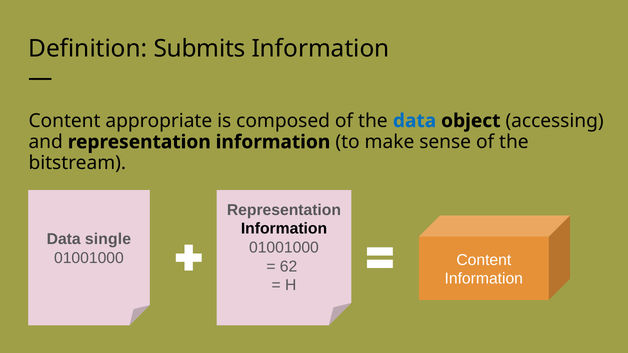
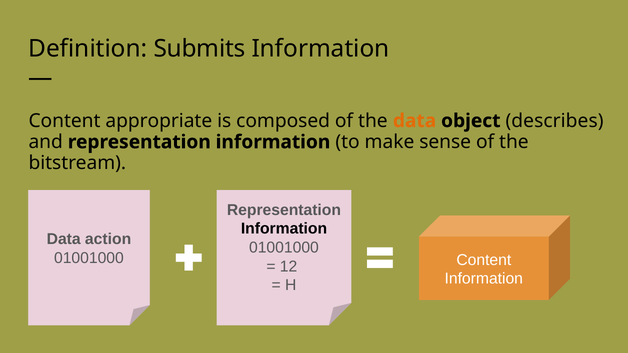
data colour: blue -> orange (415, 121)
accessing: accessing -> describes (555, 121)
single: single -> action (108, 239)
62: 62 -> 12 (289, 267)
